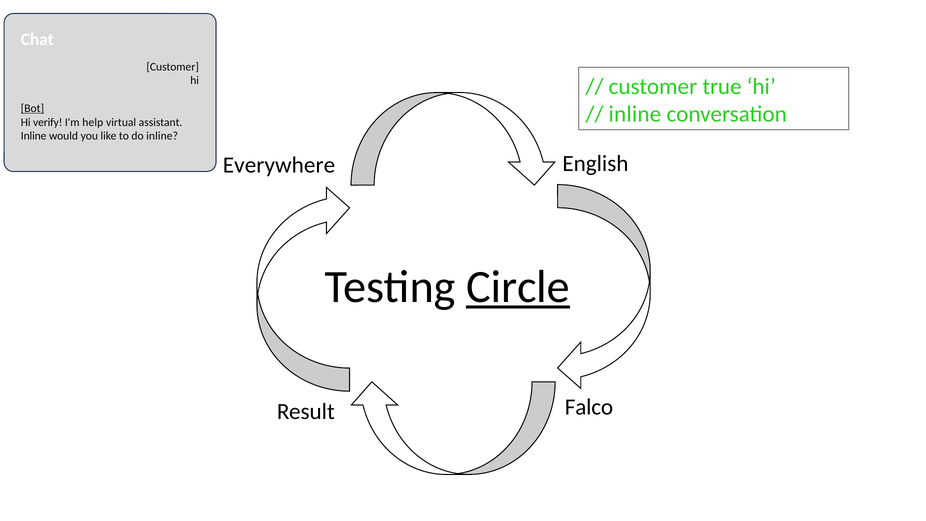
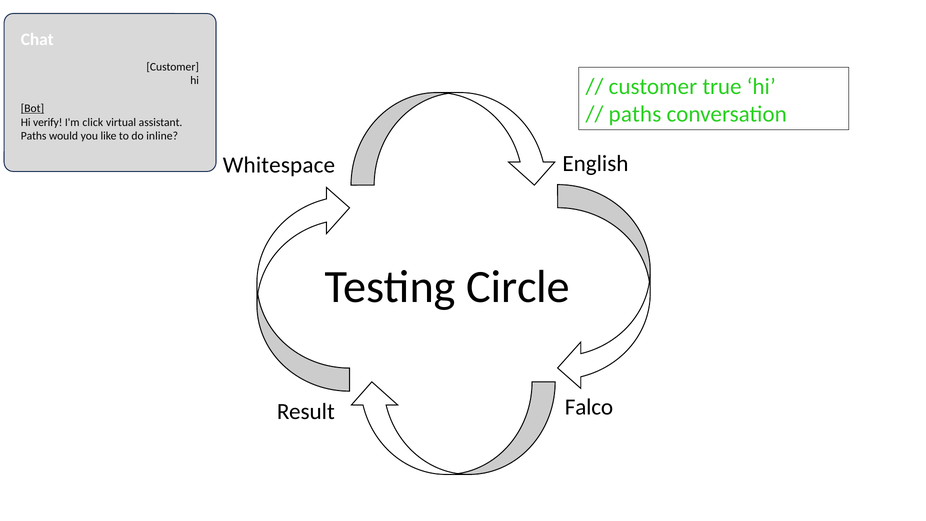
inline: inline -> paths (635, 114)
help: help -> click (93, 122)
Inline: Inline -> Paths (34, 136)
Everywhere: Everywhere -> Whitespace (279, 165)
Circle underline: present -> none (518, 287)
